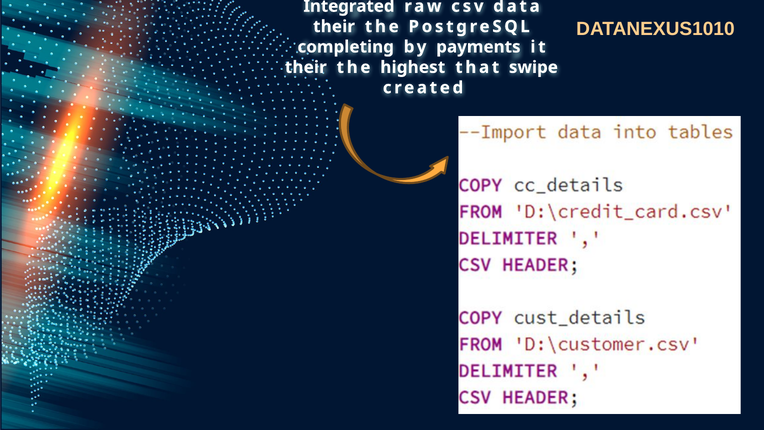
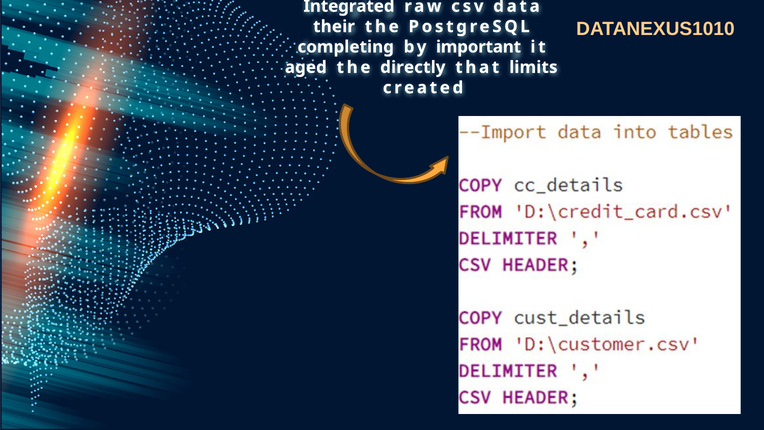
payments: payments -> important (478, 47)
their: their -> aged (306, 67)
highest: highest -> directly (413, 67)
swipe: swipe -> limits (533, 67)
